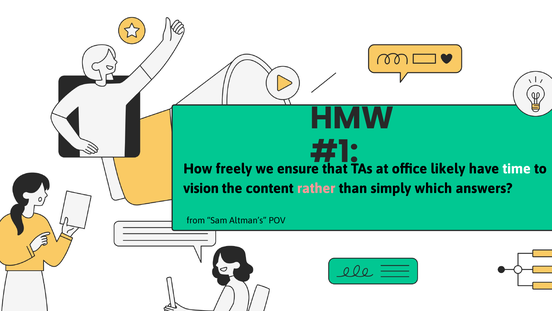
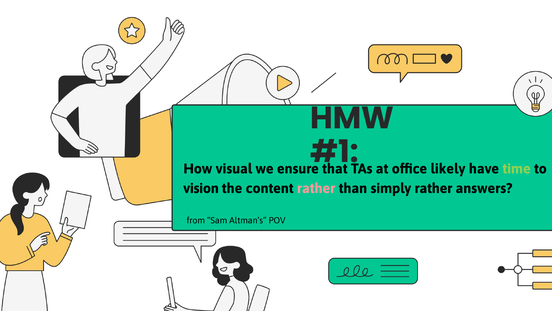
freely: freely -> visual (234, 168)
time colour: white -> light green (517, 168)
simply which: which -> rather (433, 188)
